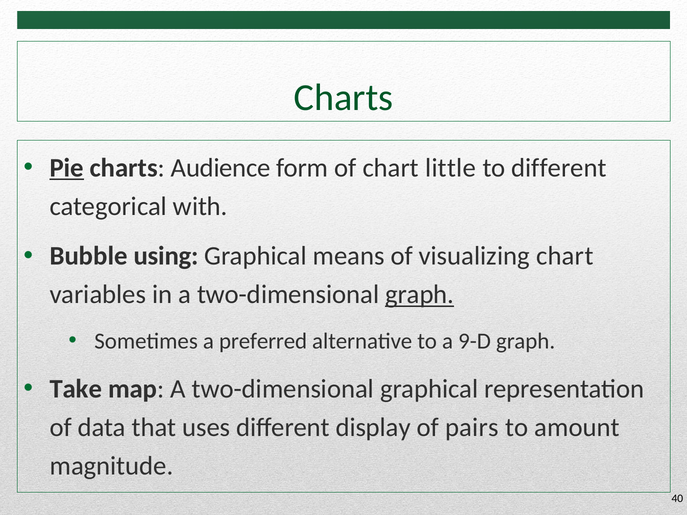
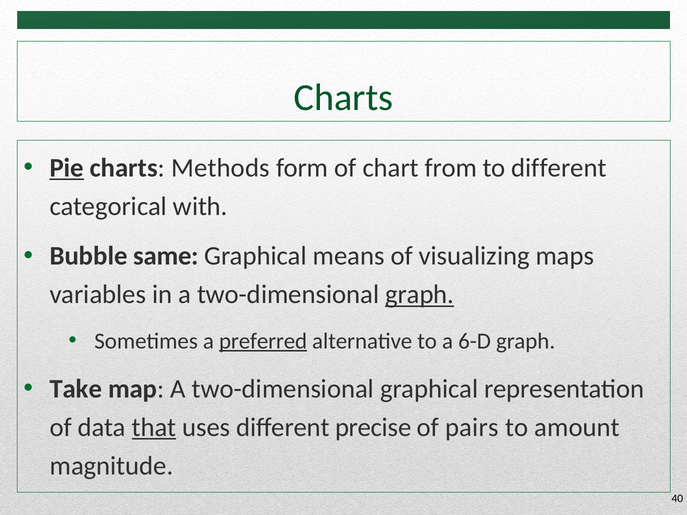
Audience: Audience -> Methods (220, 168)
little: little -> from (451, 168)
using: using -> same (166, 256)
visualizing chart: chart -> maps (565, 256)
preferred underline: none -> present (263, 341)
9-D: 9-D -> 6-D (475, 341)
that underline: none -> present (154, 428)
display: display -> precise (373, 428)
